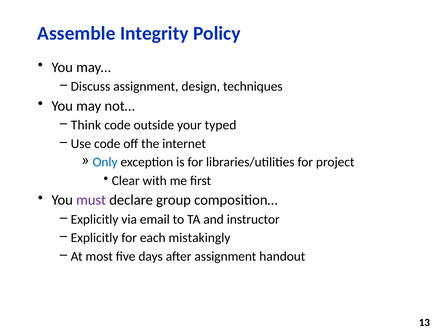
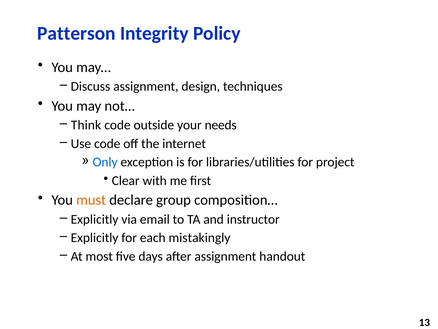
Assemble: Assemble -> Patterson (76, 33)
typed: typed -> needs (221, 125)
must colour: purple -> orange (91, 200)
